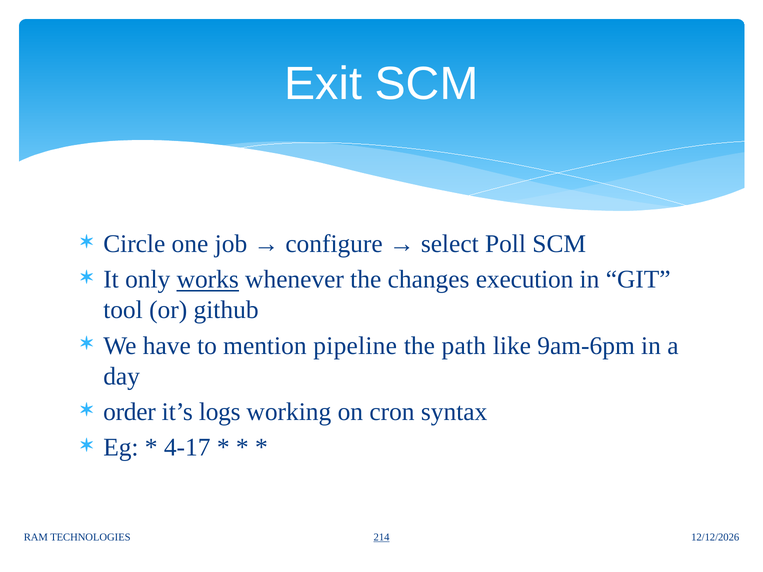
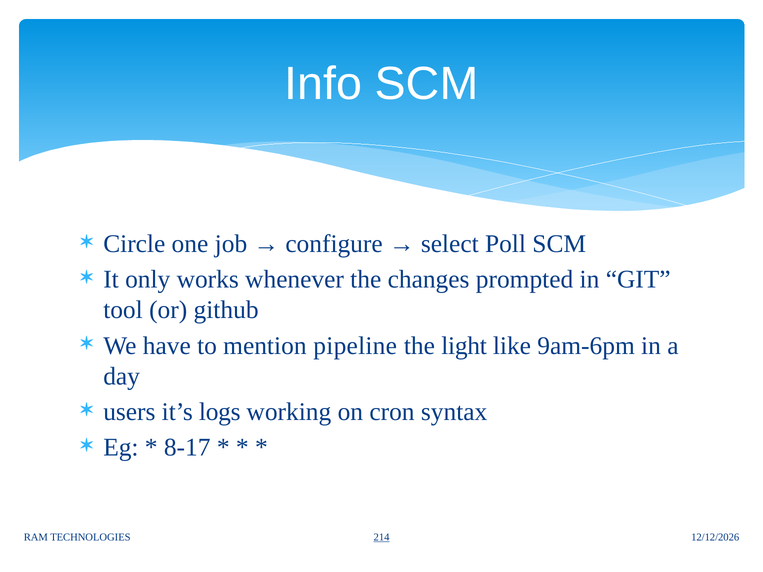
Exit: Exit -> Info (323, 84)
works underline: present -> none (208, 280)
execution: execution -> prompted (525, 280)
path: path -> light (464, 346)
order: order -> users (129, 412)
4-17: 4-17 -> 8-17 (187, 448)
